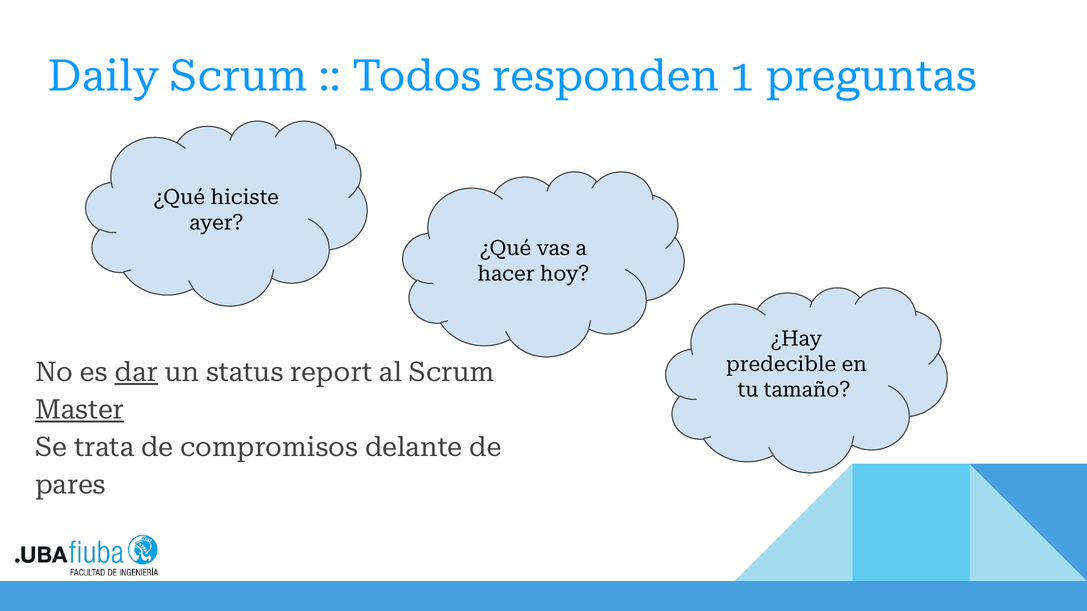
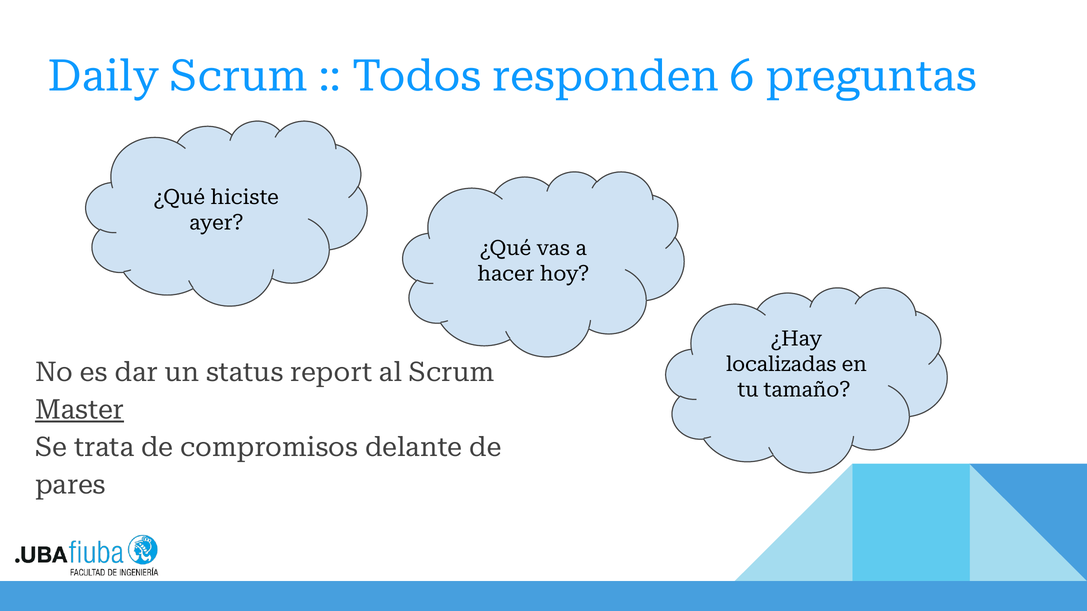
1: 1 -> 6 (742, 76)
predecible: predecible -> localizadas (781, 365)
dar underline: present -> none (136, 373)
